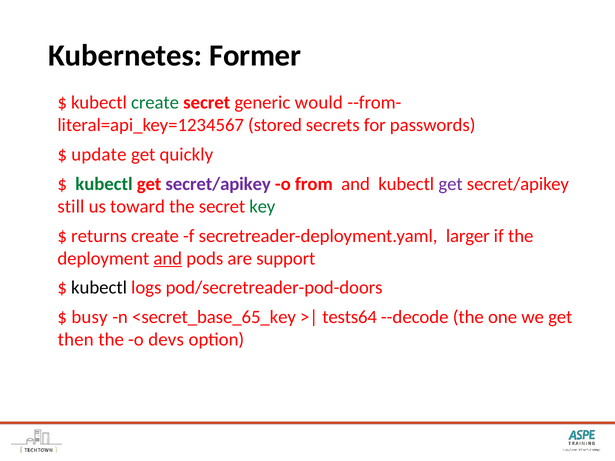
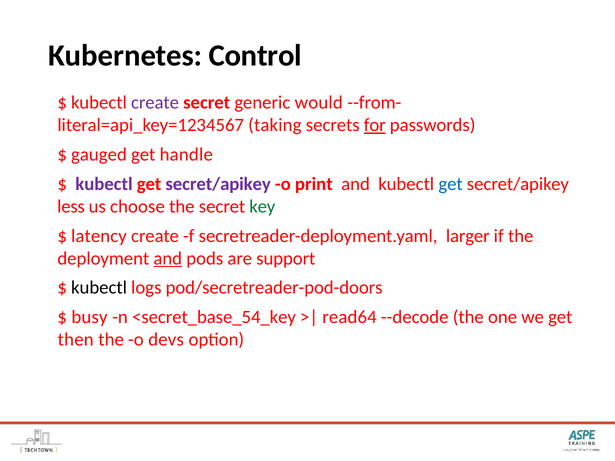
Former: Former -> Control (255, 56)
create colour: green -> purple (155, 103)
stored: stored -> taking (275, 125)
for underline: none -> present (375, 125)
update: update -> gauged (99, 155)
quickly: quickly -> handle (186, 155)
kubectl colour: green -> purple (104, 184)
from: from -> print (314, 184)
get colour: purple -> blue (451, 184)
still: still -> less (71, 207)
toward: toward -> choose (137, 207)
returns: returns -> latency (99, 236)
<secret_base_65_key: <secret_base_65_key -> <secret_base_54_key (214, 317)
tests64: tests64 -> read64 (349, 317)
